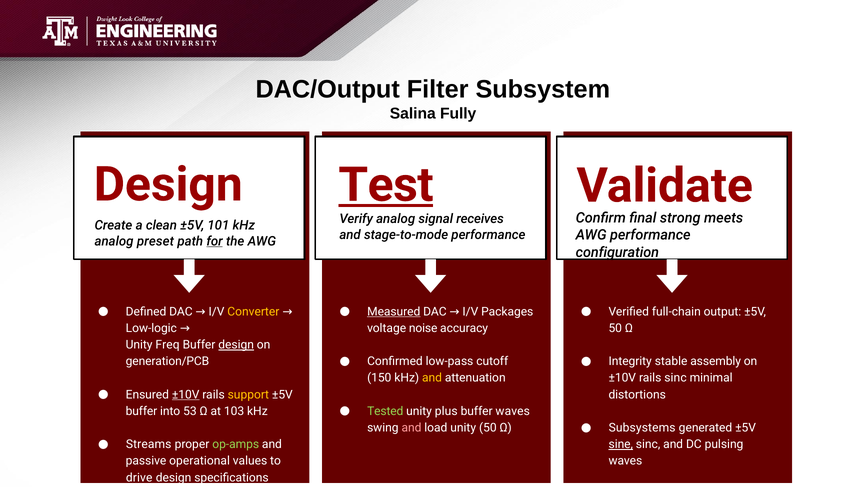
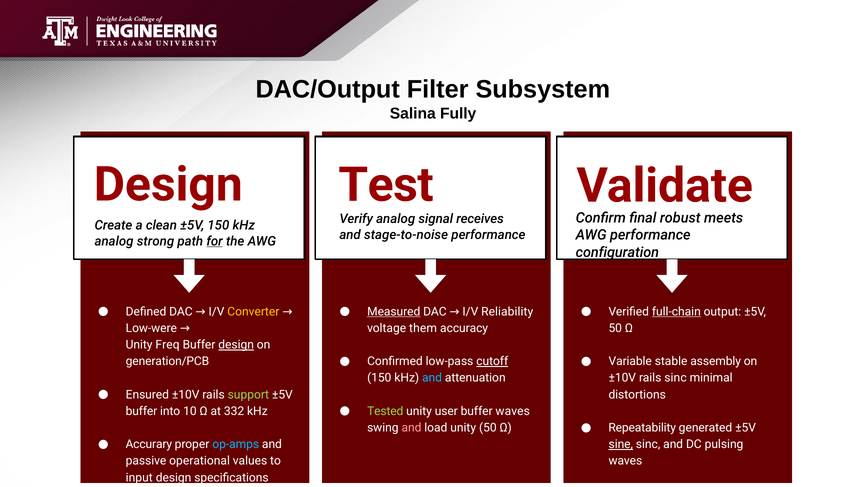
Test underline: present -> none (386, 185)
strong: strong -> robust (680, 218)
±5V 101: 101 -> 150 (218, 225)
stage-to-mode: stage-to-mode -> stage-to-noise (406, 235)
preset: preset -> strong (156, 241)
Packages: Packages -> Reliability (507, 312)
full-chain underline: none -> present (676, 312)
Low-logic: Low-logic -> Low-were (151, 328)
noise: noise -> them (423, 328)
cutoff underline: none -> present (492, 362)
Integrity: Integrity -> Variable (630, 362)
and colour: yellow -> light blue (432, 378)
±10V underline: present -> none (186, 395)
support colour: yellow -> light green (248, 395)
plus: plus -> user (446, 411)
53: 53 -> 10 (190, 411)
103: 103 -> 332 (234, 411)
Subsystems: Subsystems -> Repeatability (642, 428)
Streams: Streams -> Accurary (149, 445)
op-amps colour: light green -> light blue (236, 445)
drive: drive -> input (139, 478)
